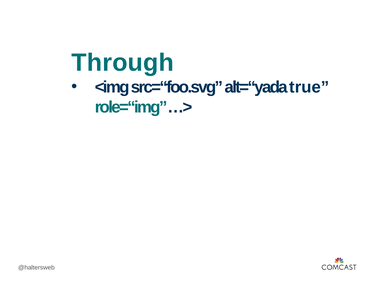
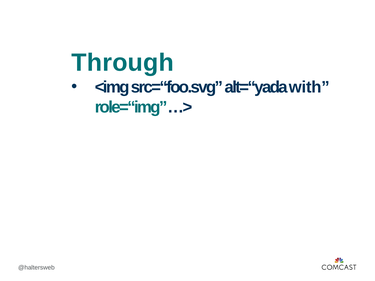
true: true -> with (309, 87)
